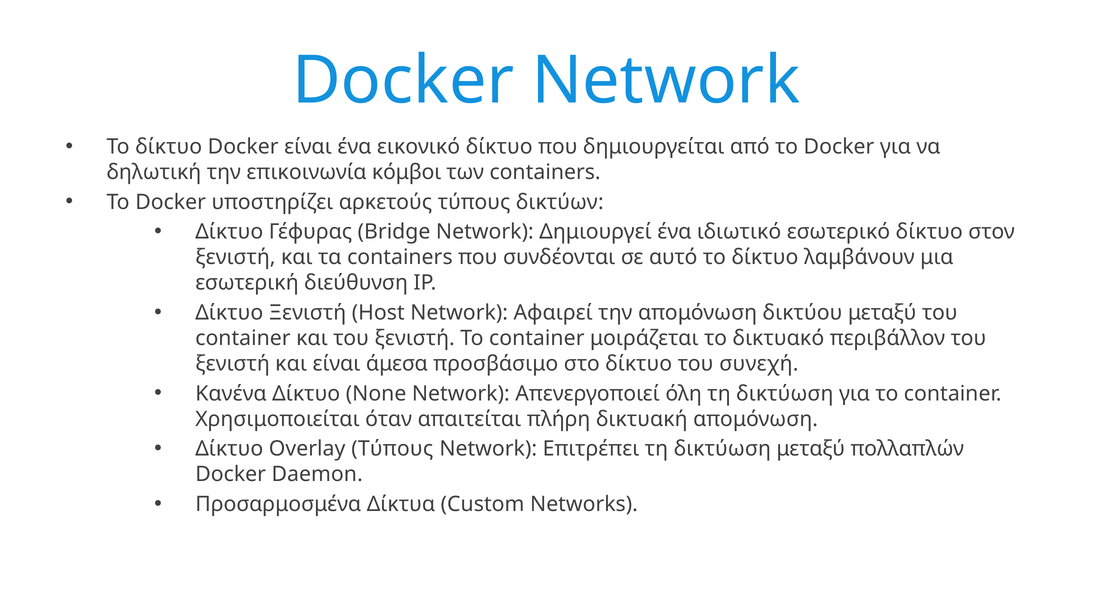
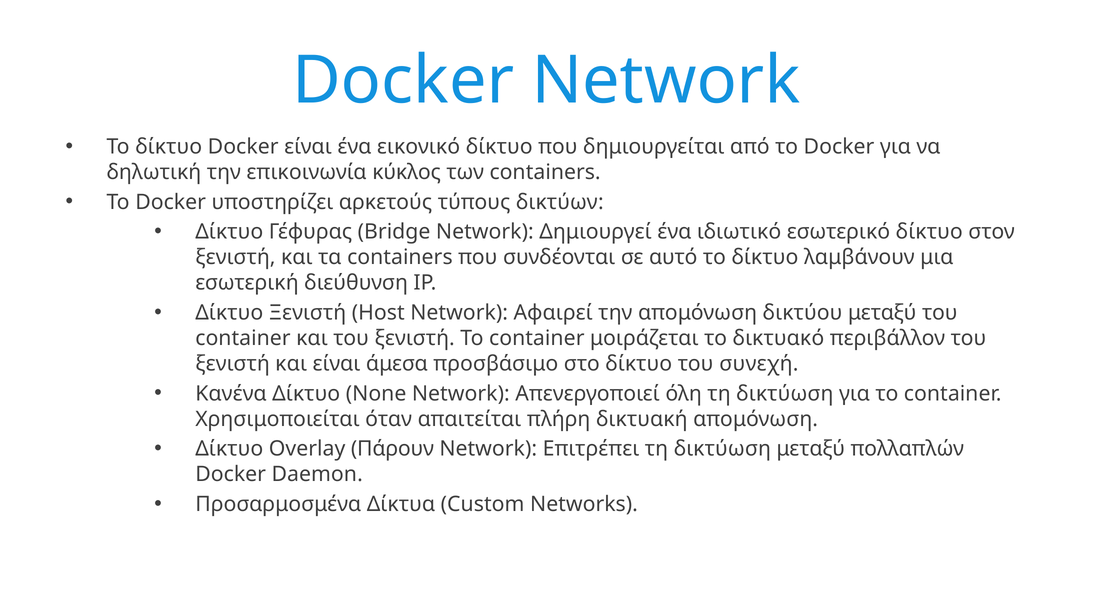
κόμβοι: κόμβοι -> κύκλος (407, 172)
Overlay Τύπους: Τύπους -> Πάρουν (392, 449)
